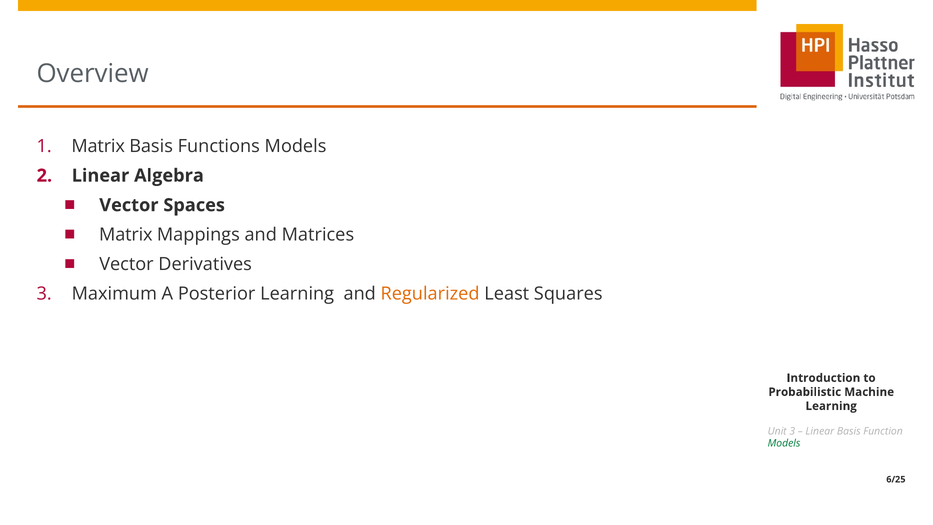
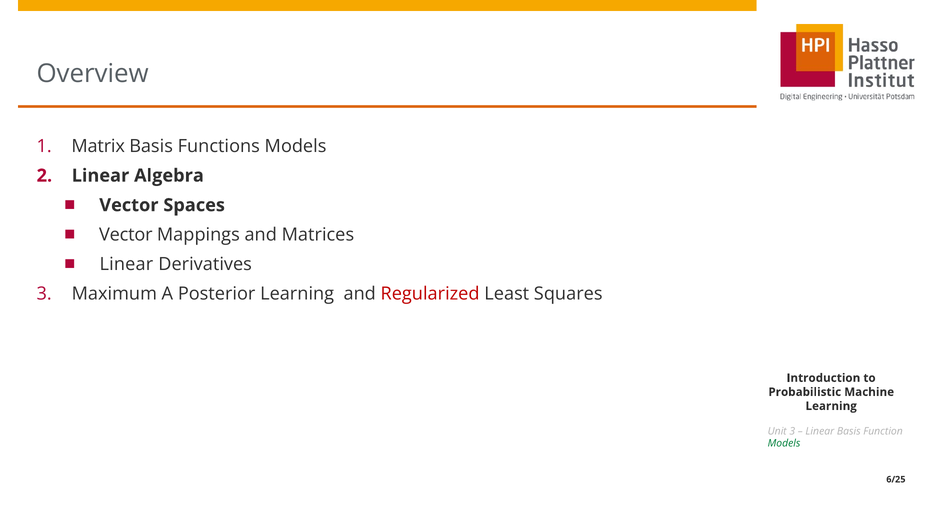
Matrix: Matrix -> Vector (126, 235)
Vector: Vector -> Linear (126, 264)
Regularized colour: orange -> red (430, 294)
